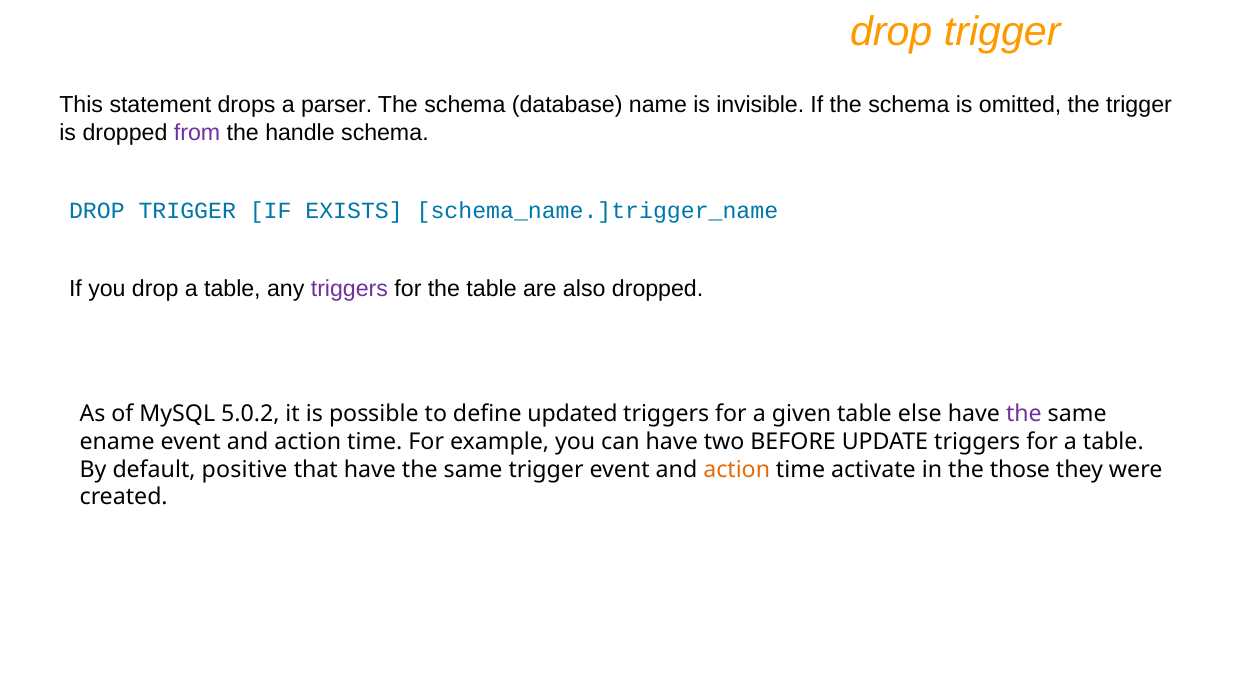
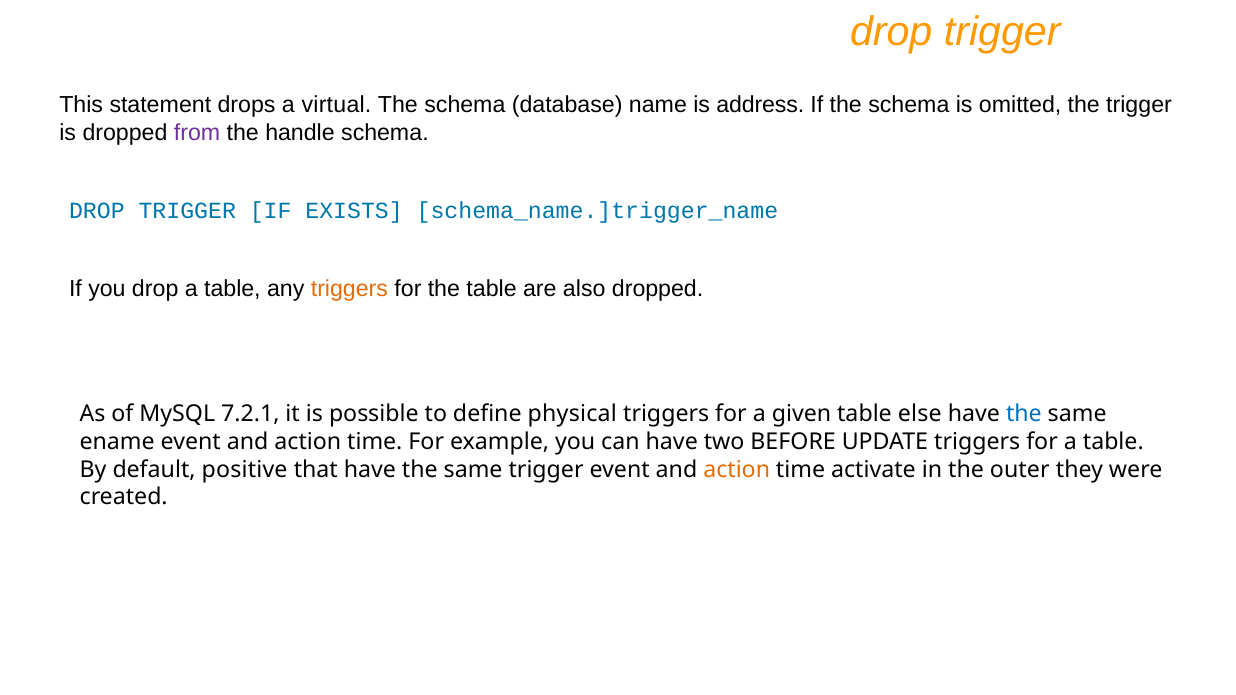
parser: parser -> virtual (337, 105)
invisible: invisible -> address (760, 105)
triggers colour: purple -> orange (349, 289)
5.0.2: 5.0.2 -> 7.2.1 (250, 414)
updated: updated -> physical (572, 414)
the colour: purple -> blue (1024, 414)
those: those -> outer (1020, 470)
